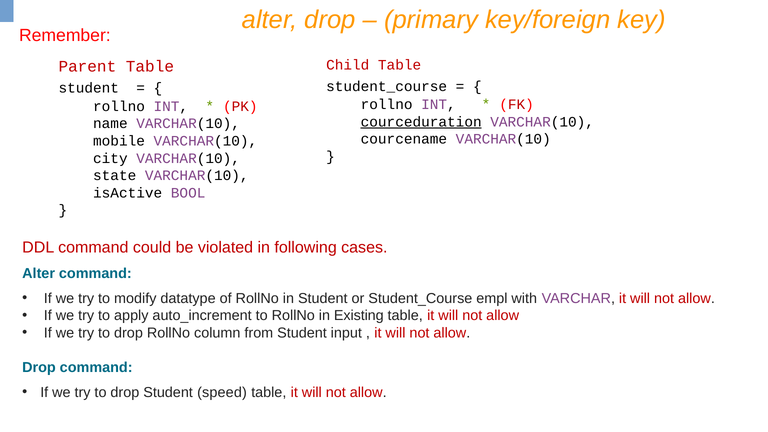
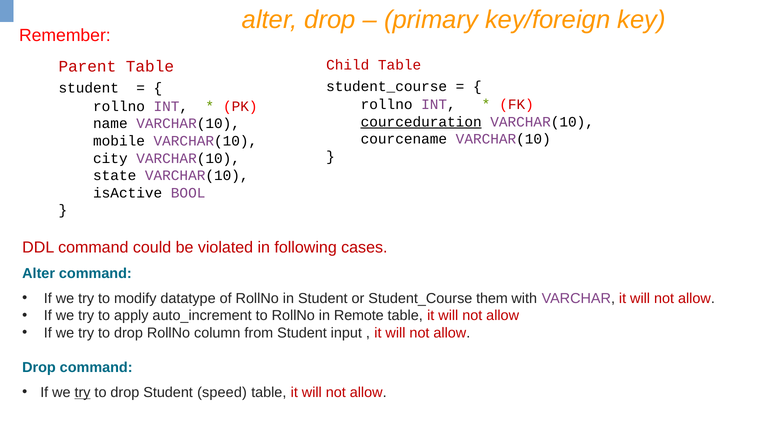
empl: empl -> them (492, 298)
Existing: Existing -> Remote (359, 316)
try underline: none -> present (83, 393)
